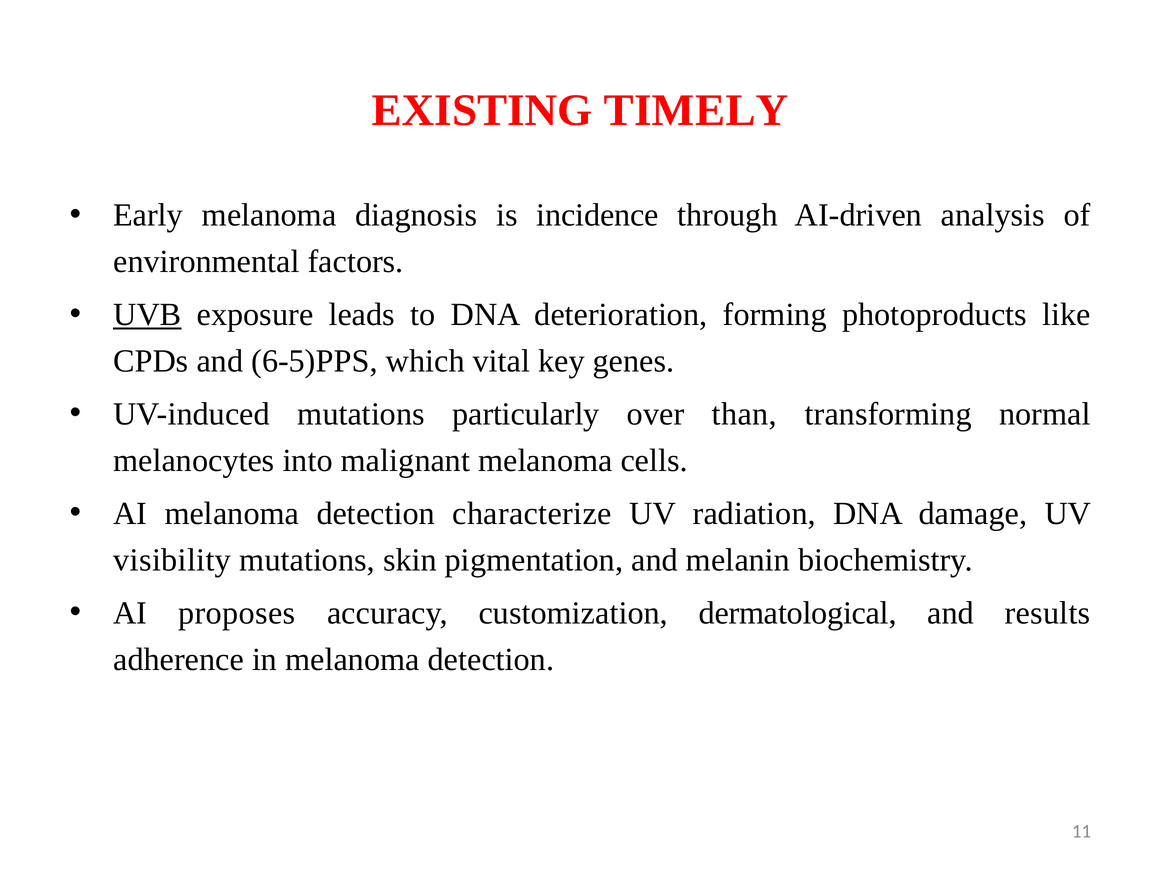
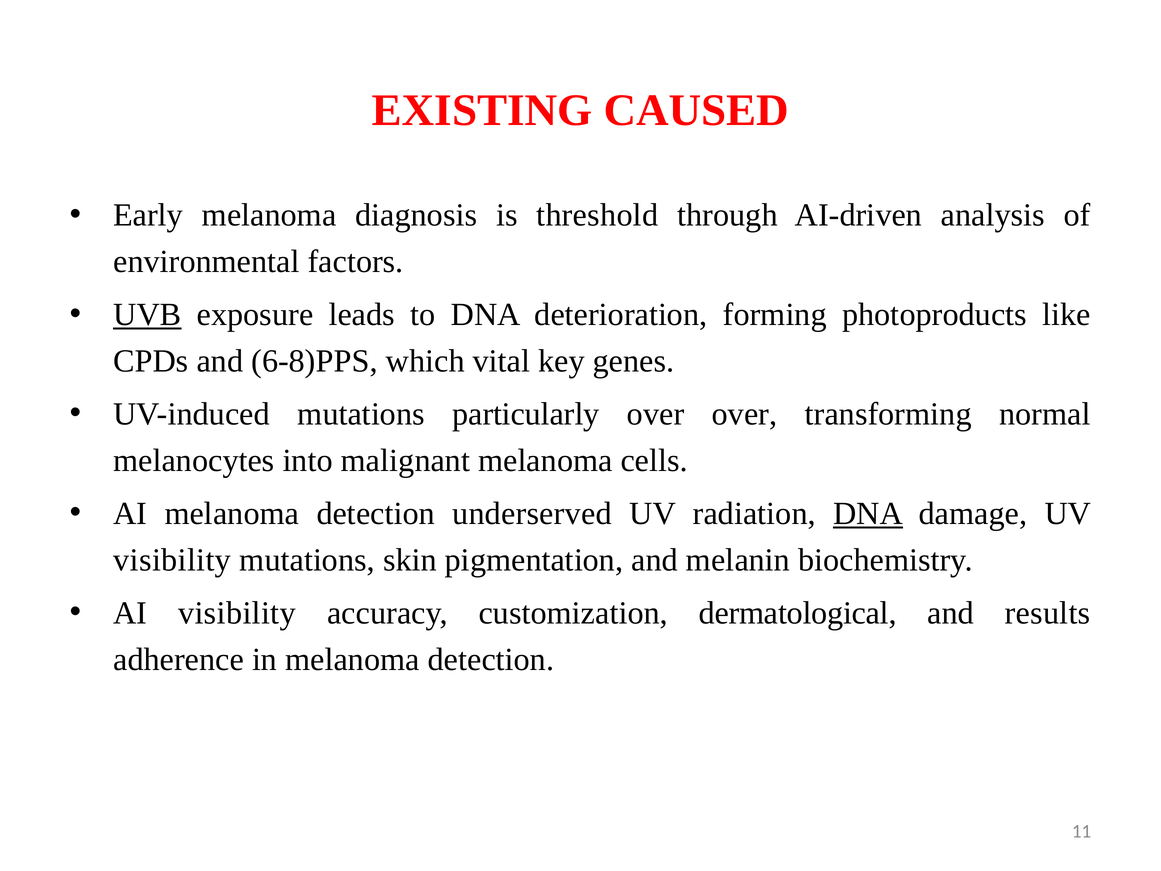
TIMELY: TIMELY -> CAUSED (696, 111)
incidence: incidence -> threshold (597, 215)
6-5)PPS: 6-5)PPS -> 6-8)PPS (314, 361)
over than: than -> over (745, 414)
characterize: characterize -> underserved (532, 513)
DNA underline: none -> present (868, 513)
AI proposes: proposes -> visibility (237, 613)
